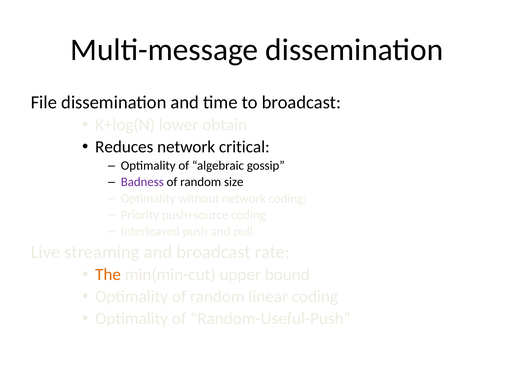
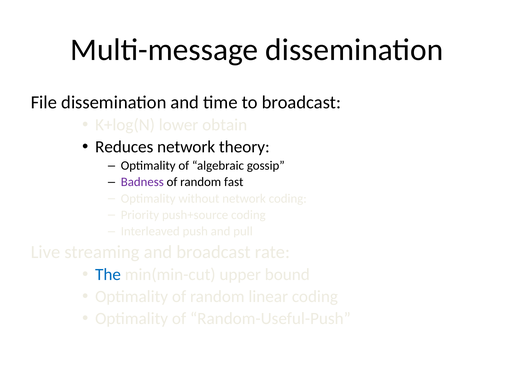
critical: critical -> theory (244, 147)
size: size -> fast (234, 182)
The colour: orange -> blue (108, 275)
